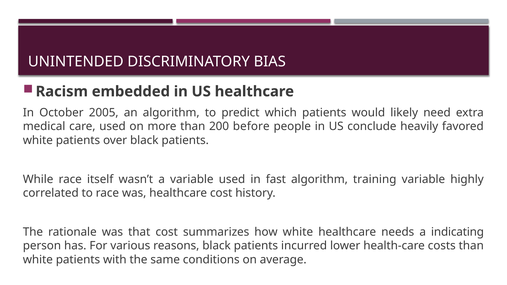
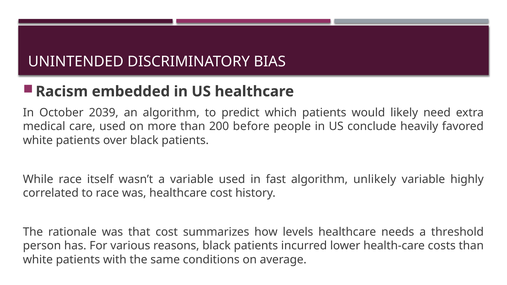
2005: 2005 -> 2039 (104, 113)
training: training -> unlikely (375, 179)
how white: white -> levels (298, 232)
indicating: indicating -> threshold (457, 232)
